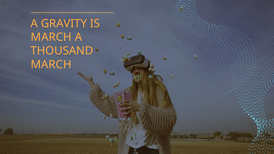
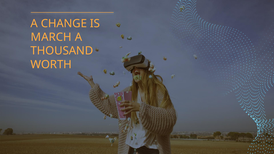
GRAVITY: GRAVITY -> CHANGE (64, 23)
MARCH: MARCH -> WORTH (51, 65)
